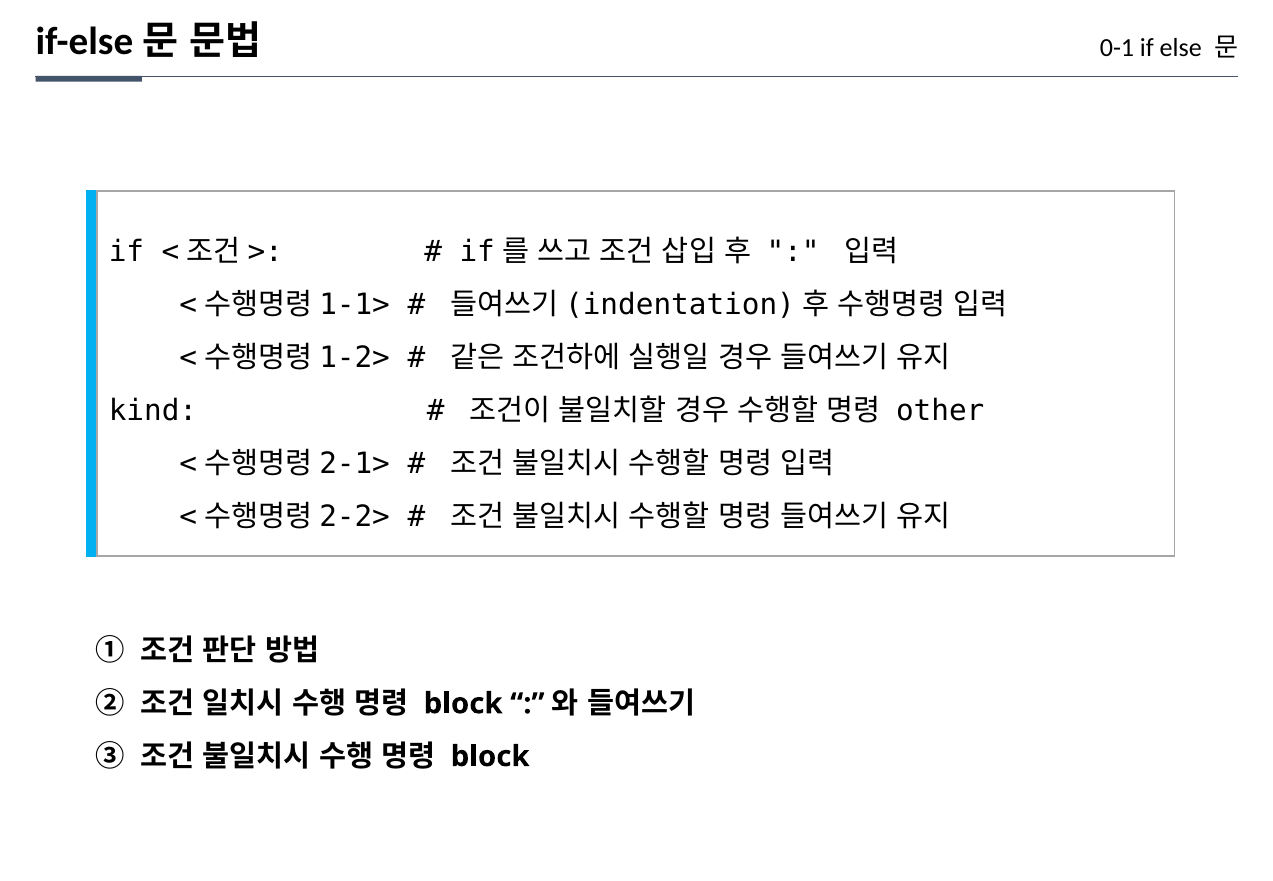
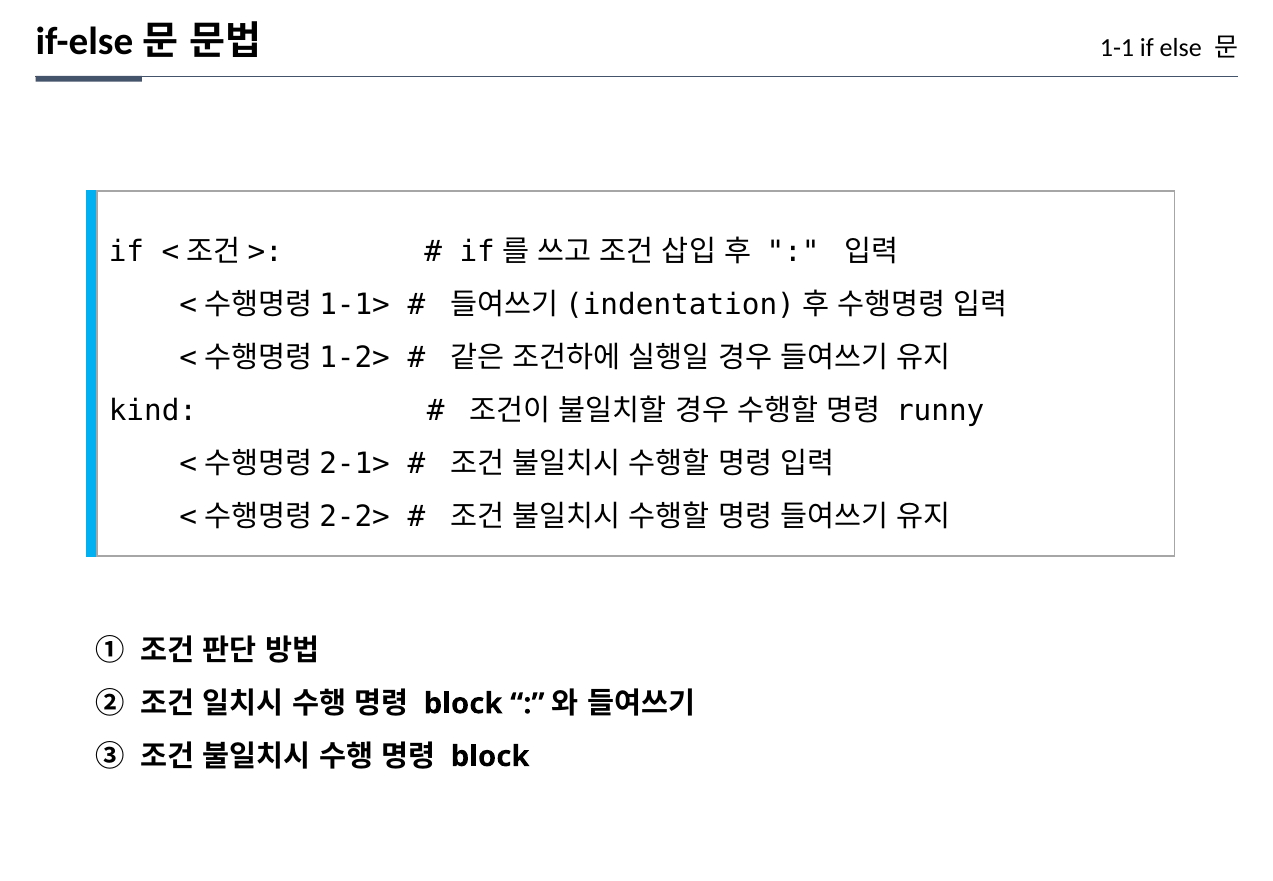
0-1: 0-1 -> 1-1 (1117, 48)
other: other -> runny (940, 411)
